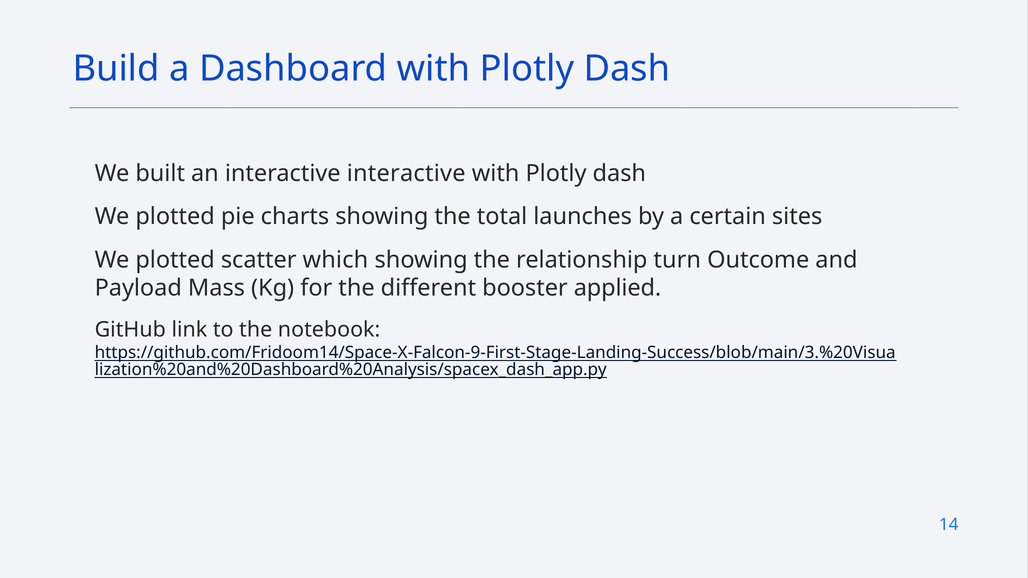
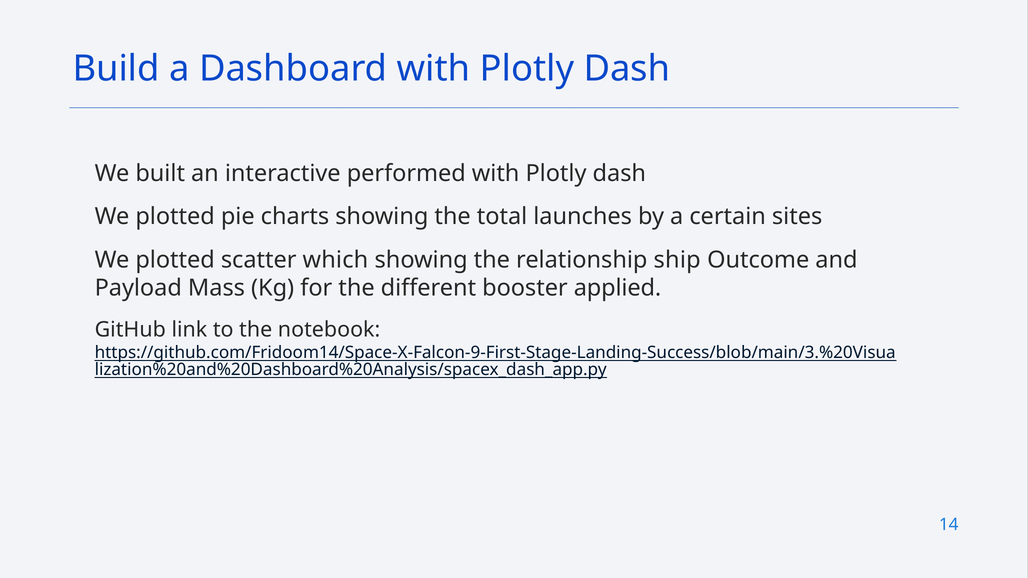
interactive interactive: interactive -> performed (406, 174)
turn: turn -> ship (677, 260)
